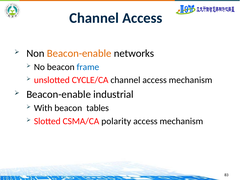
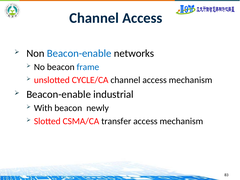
Beacon-enable colour: orange -> blue (79, 53)
tables: tables -> newly (98, 108)
polarity: polarity -> transfer (116, 121)
